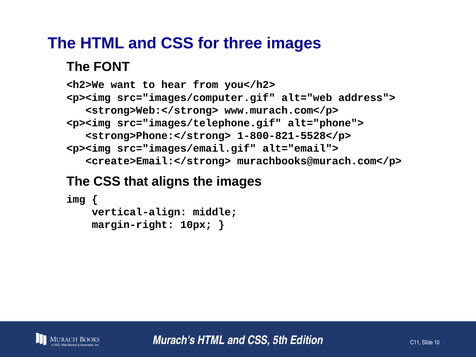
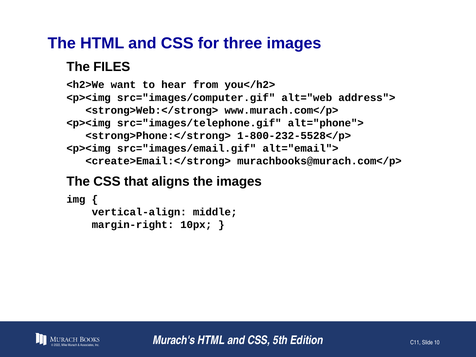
FONT: FONT -> FILES (112, 67)
1-800-821-5528</p>: 1-800-821-5528</p> -> 1-800-232-5528</p> (294, 136)
